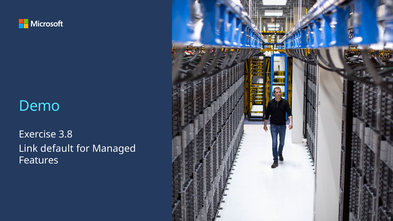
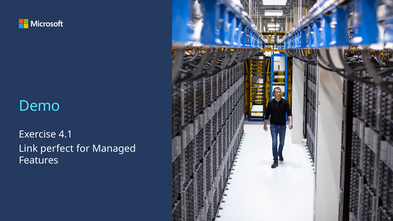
3.8: 3.8 -> 4.1 (66, 134)
default: default -> perfect (57, 149)
